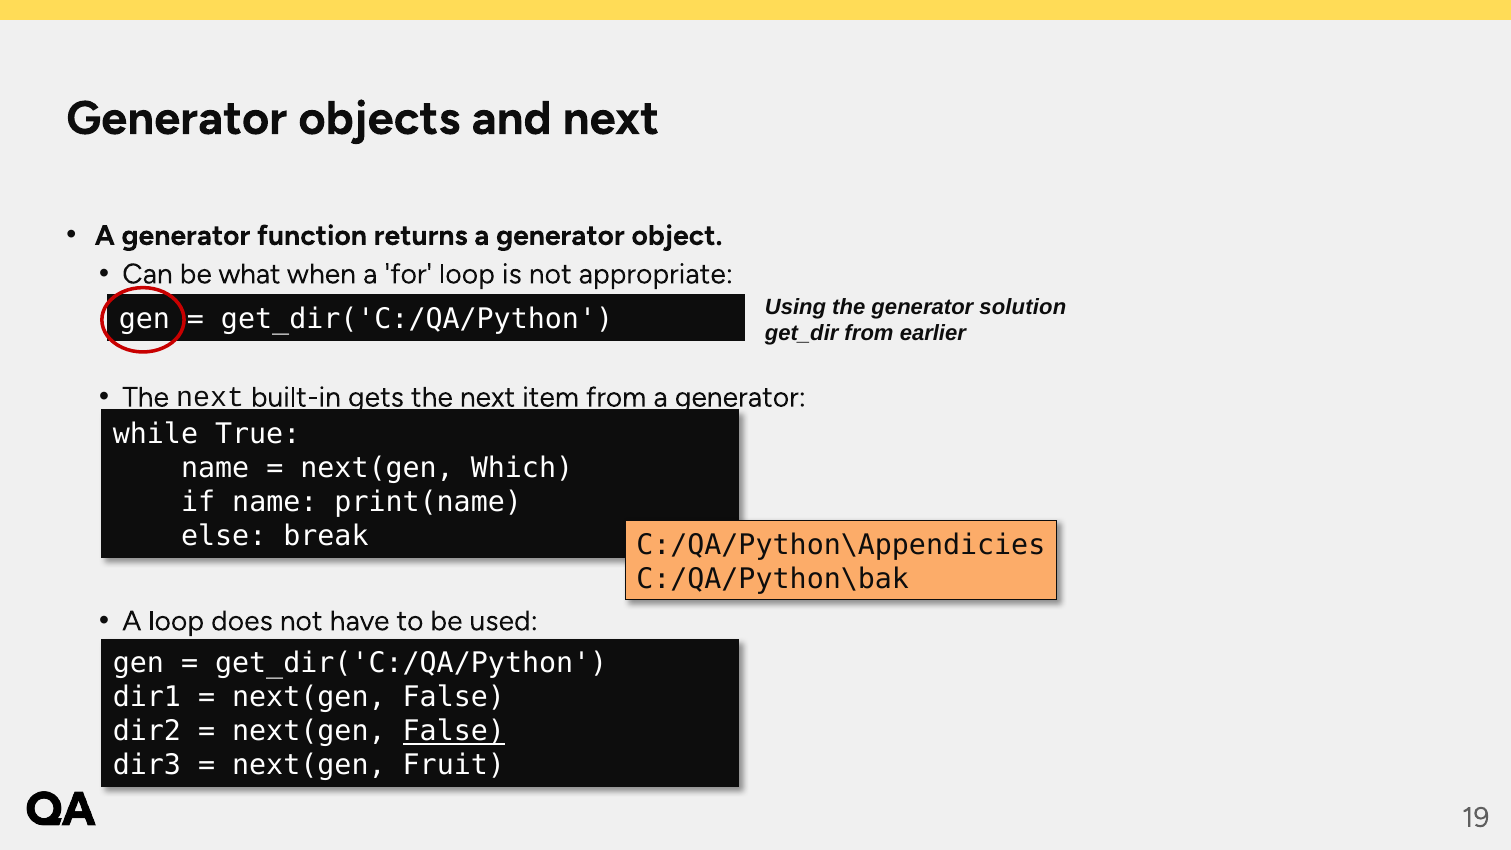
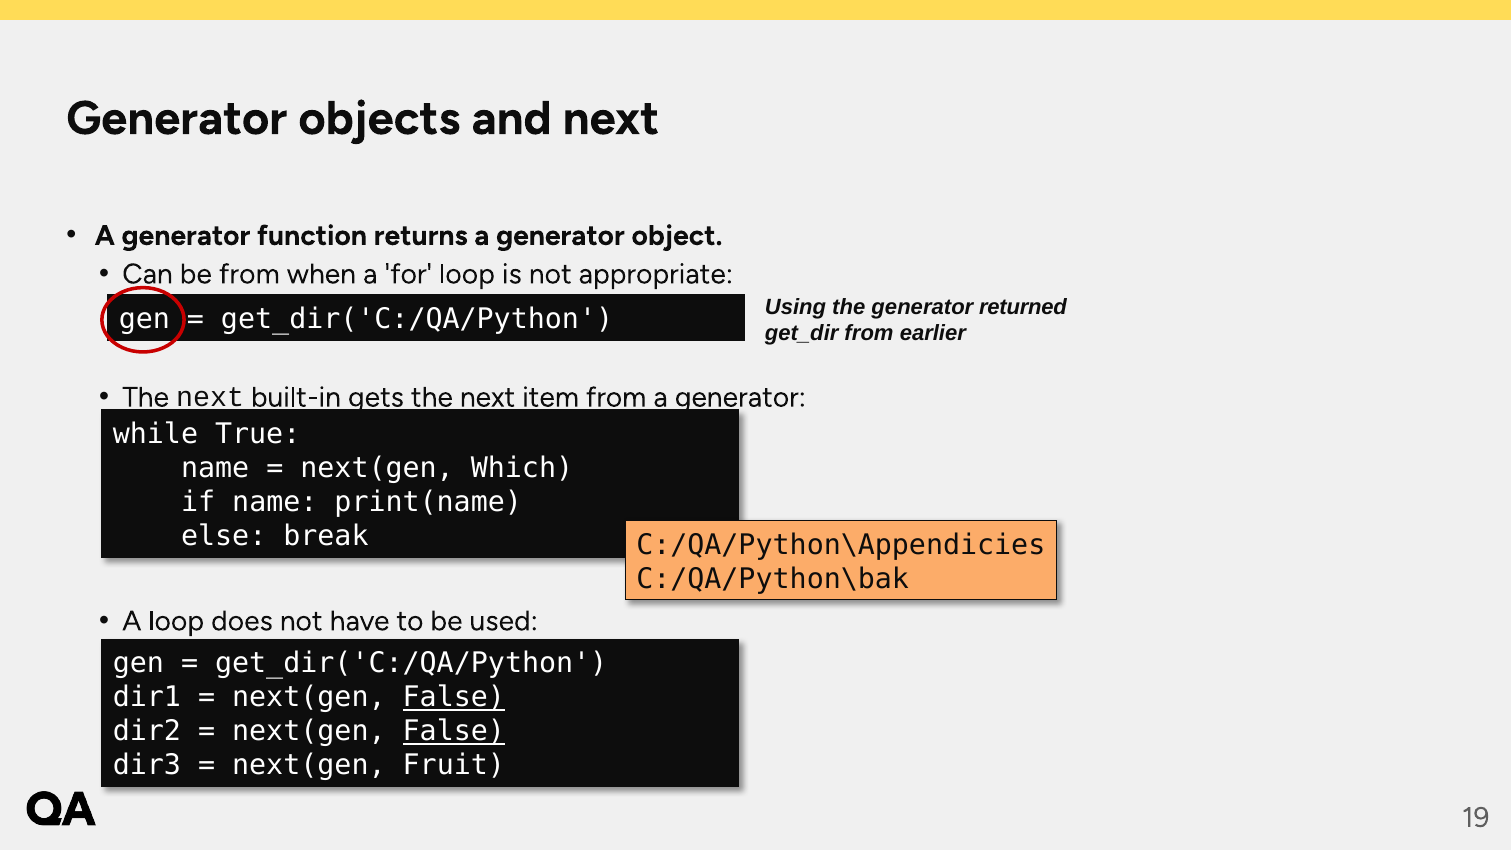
be what: what -> from (249, 274)
solution: solution -> returned (1023, 307)
False underline: none -> present (454, 698)
